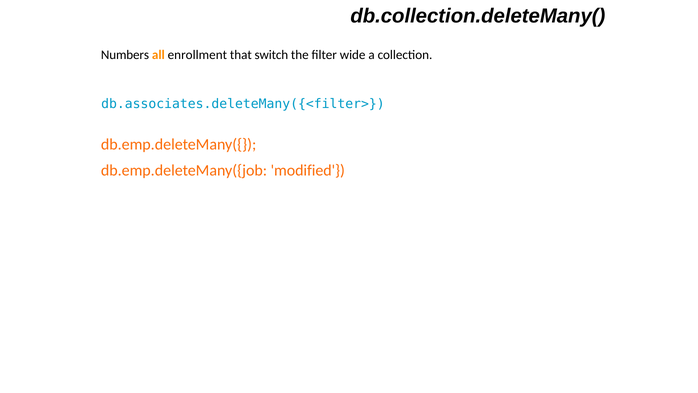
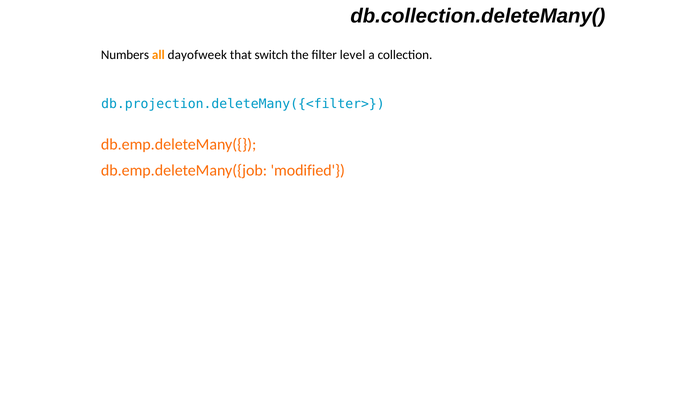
enrollment: enrollment -> dayofweek (197, 55)
wide: wide -> level (353, 55)
db.associates.deleteMany({<filter>: db.associates.deleteMany({<filter> -> db.projection.deleteMany({<filter> (243, 104)
